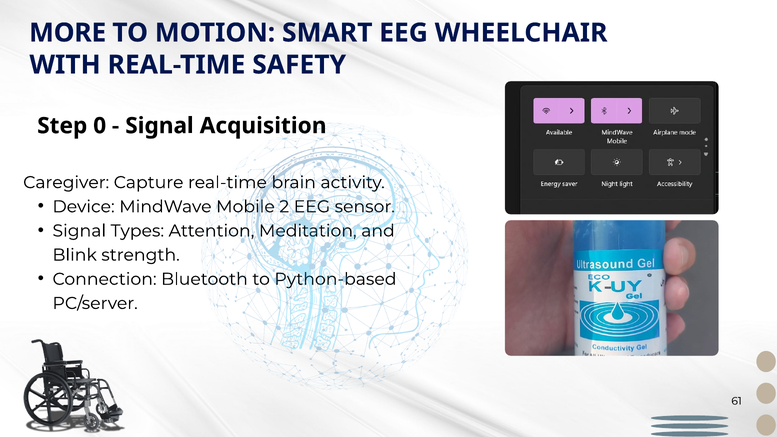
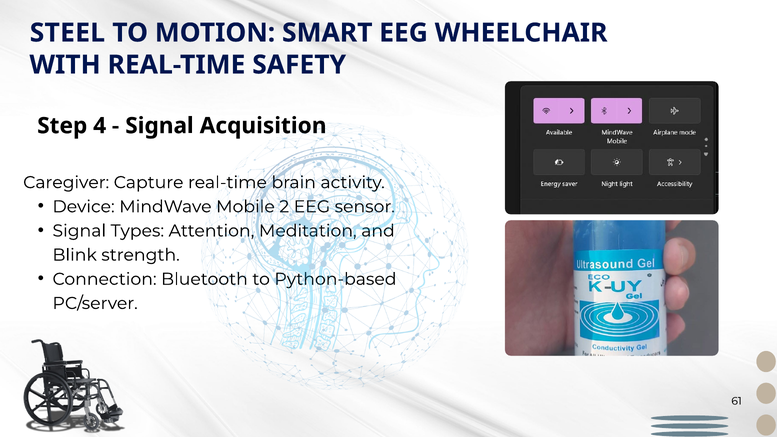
MORE: MORE -> STEEL (67, 33)
0: 0 -> 4 (100, 126)
